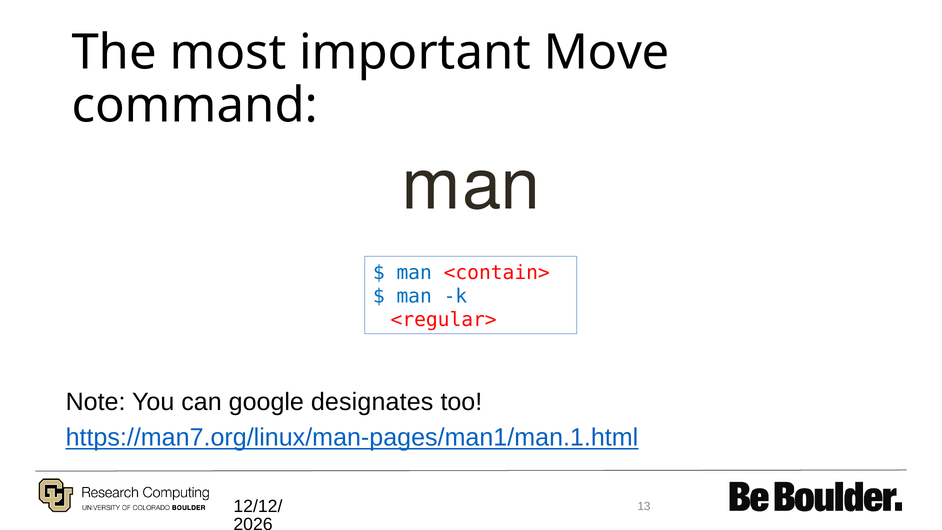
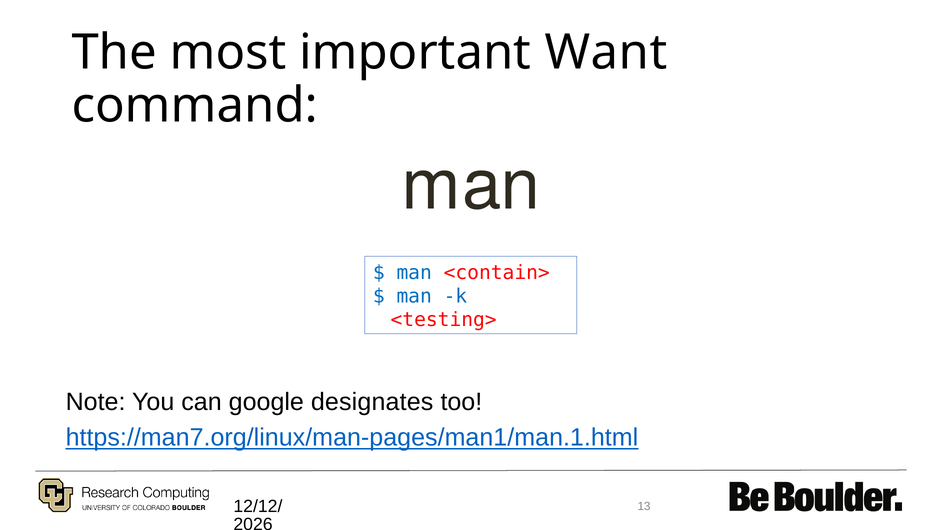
Move: Move -> Want (606, 53)
<regular>: <regular> -> <testing> (444, 320)
